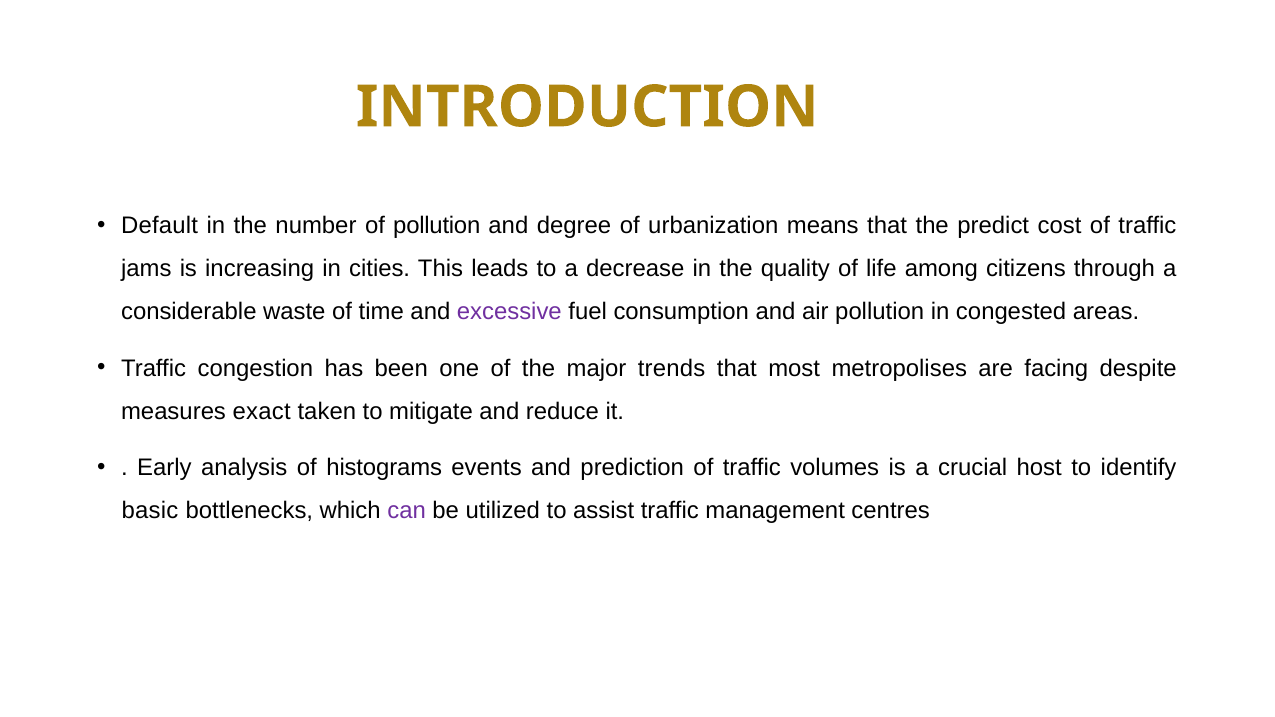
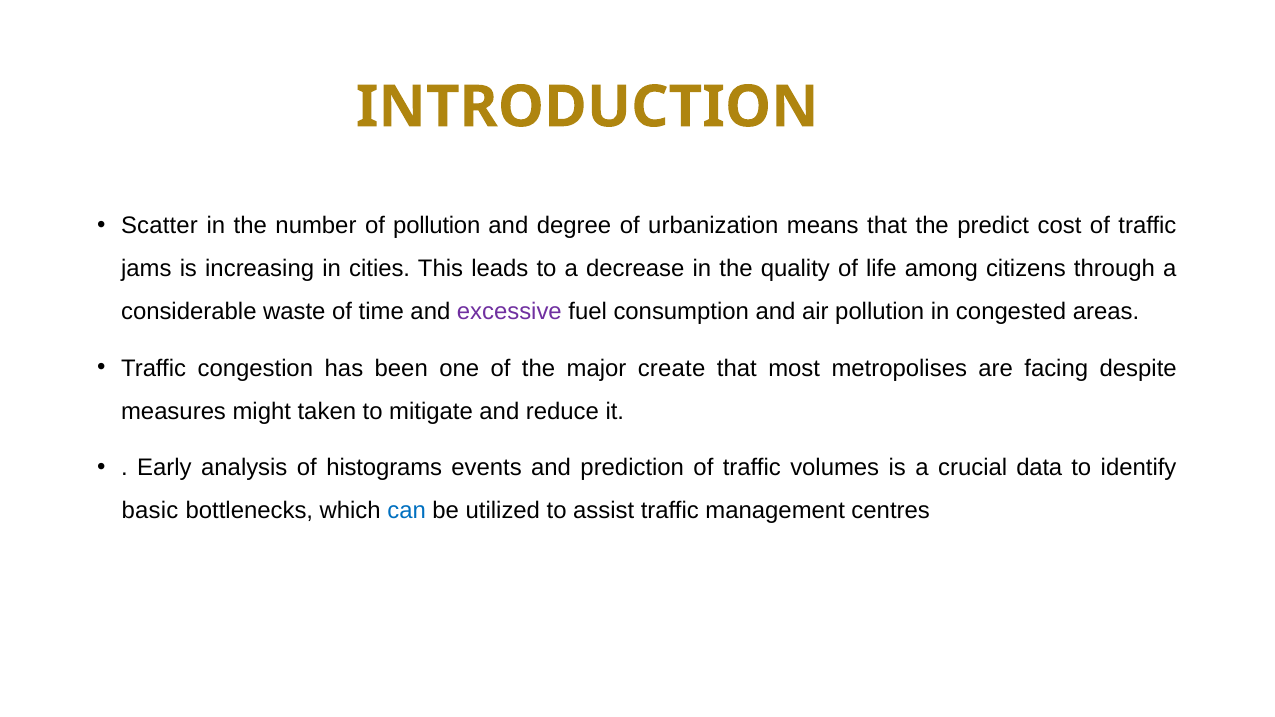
Default: Default -> Scatter (159, 226)
trends: trends -> create (672, 368)
exact: exact -> might (262, 411)
host: host -> data (1039, 468)
can colour: purple -> blue (407, 511)
